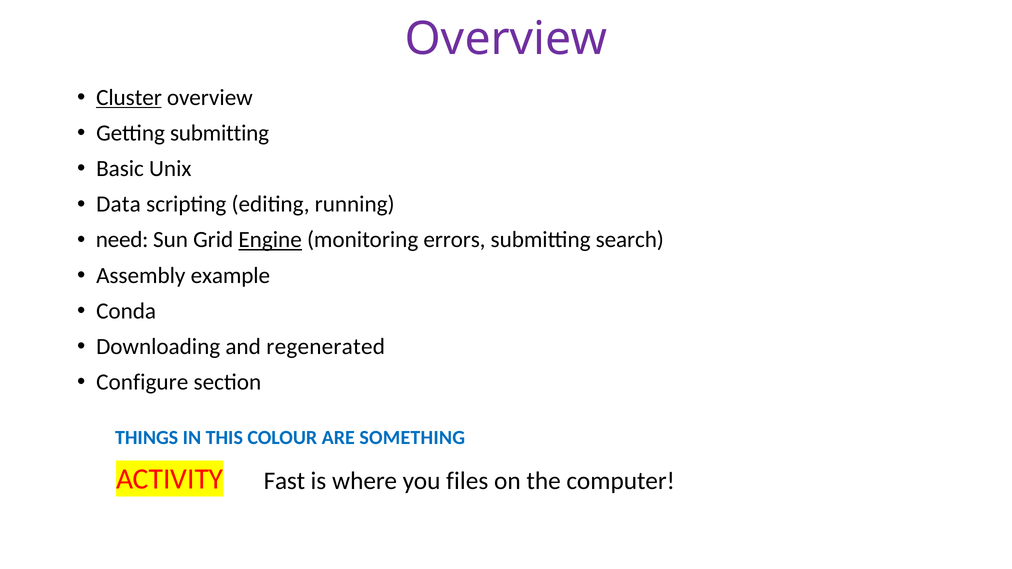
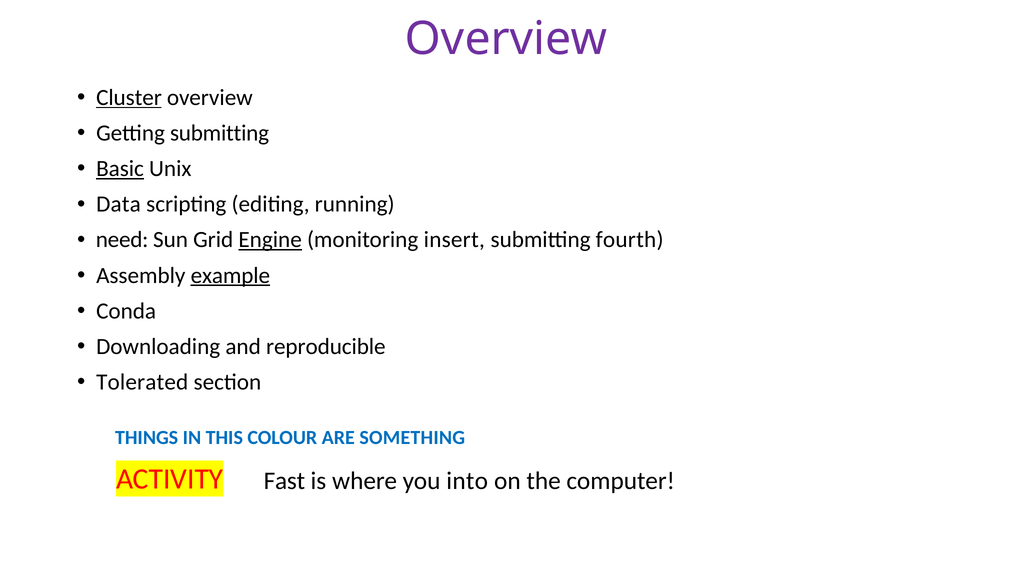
Basic underline: none -> present (120, 169)
errors: errors -> insert (454, 240)
search: search -> fourth (630, 240)
example underline: none -> present (230, 276)
regenerated: regenerated -> reproducible (326, 347)
Configure: Configure -> Tolerated (142, 382)
files: files -> into (467, 481)
